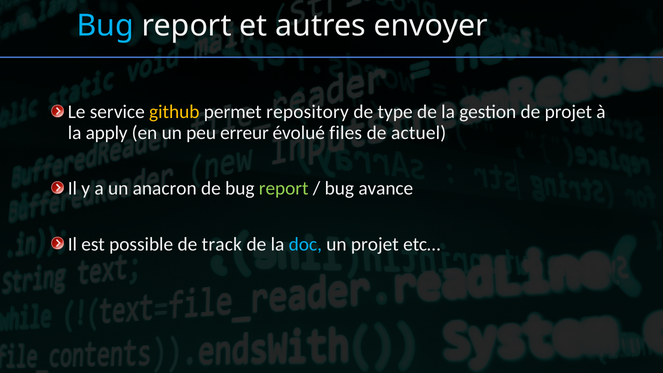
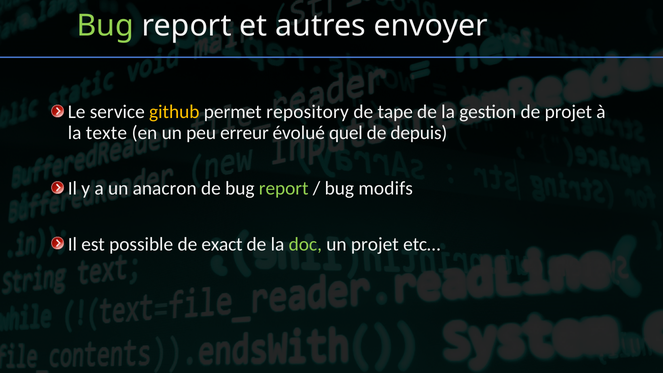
Bug colour: light blue -> light green (105, 26)
type: type -> tape (395, 112)
apply: apply -> texte (106, 133)
files: files -> quel (346, 133)
actuel: actuel -> depuis (419, 133)
avance: avance -> modifs (386, 189)
track: track -> exact (222, 244)
doc colour: light blue -> light green (305, 244)
